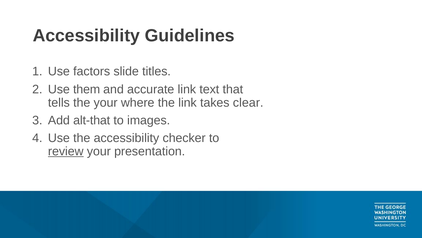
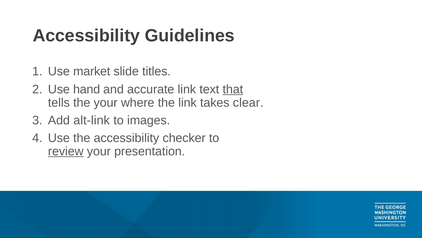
factors: factors -> market (92, 71)
them: them -> hand (87, 89)
that underline: none -> present (233, 89)
alt-that: alt-that -> alt-link (92, 120)
